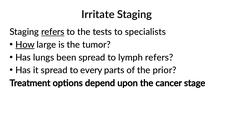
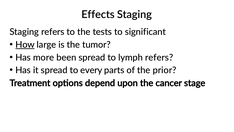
Irritate: Irritate -> Effects (98, 14)
refers underline: present -> none (53, 32)
specialists: specialists -> significant (145, 32)
lungs: lungs -> more (44, 57)
